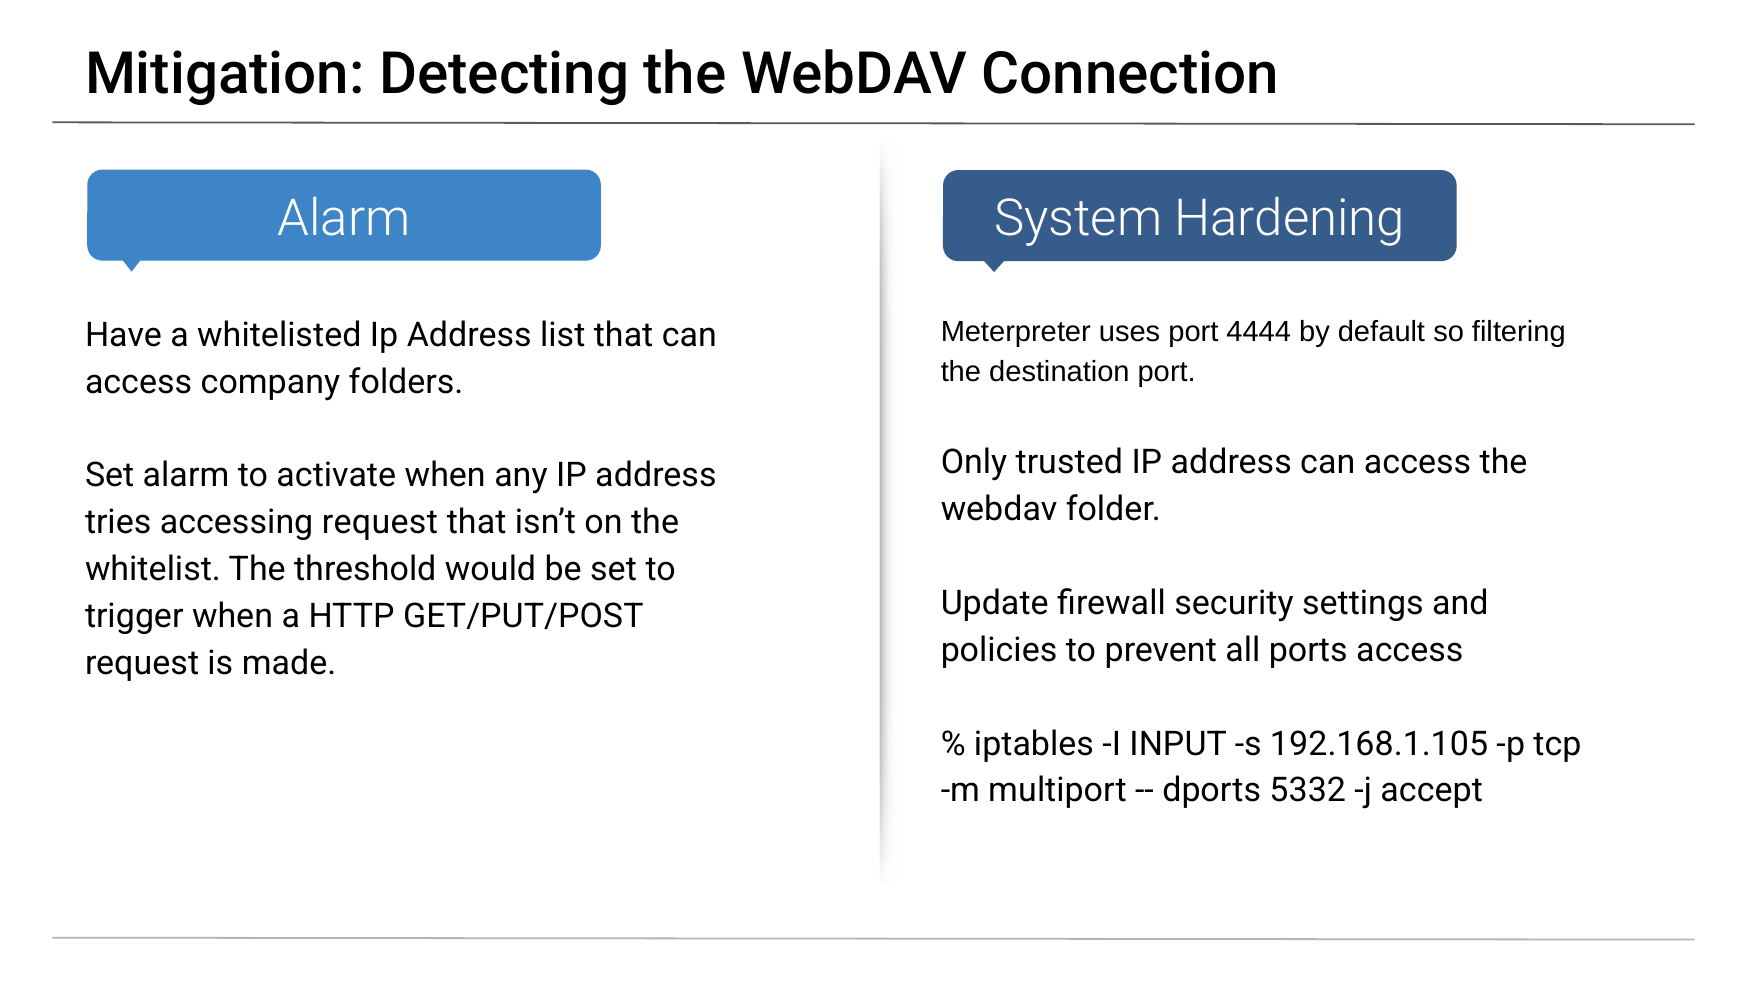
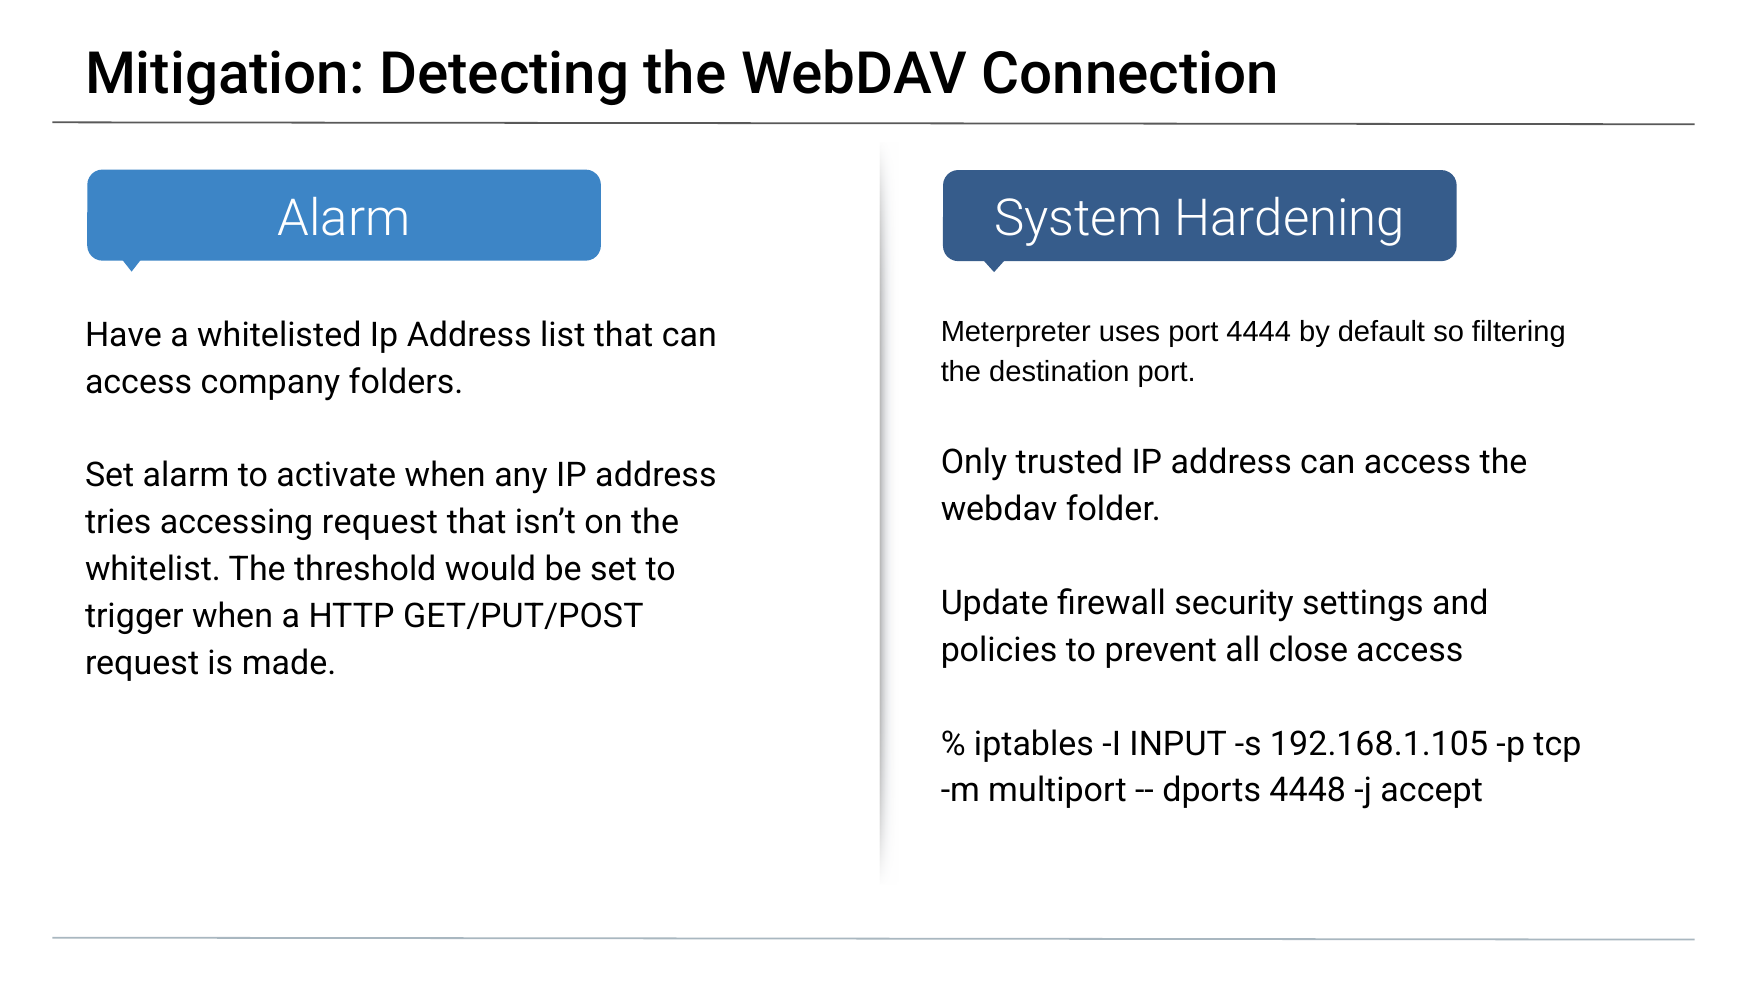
ports: ports -> close (1308, 650)
5332: 5332 -> 4448 (1308, 790)
